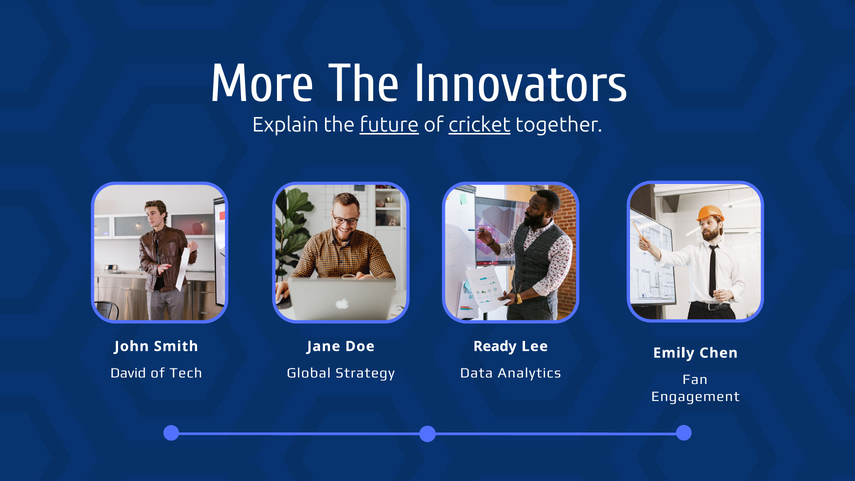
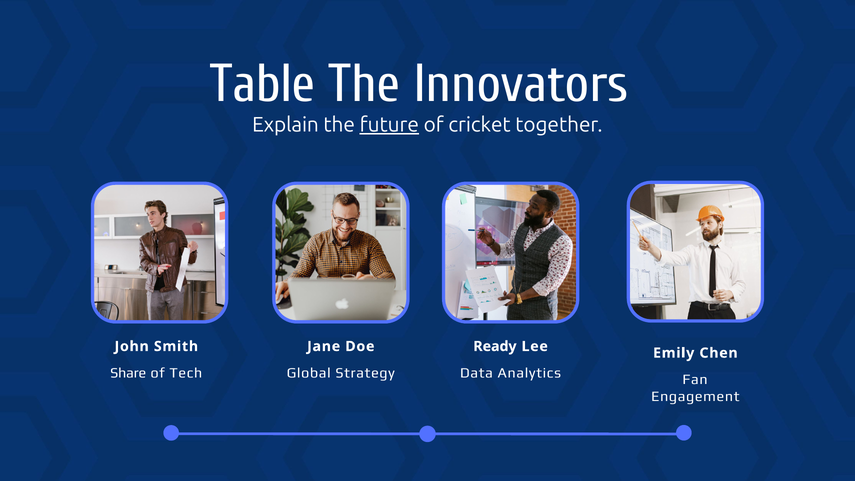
More: More -> Table (263, 83)
cricket underline: present -> none (480, 125)
David: David -> Share (128, 373)
